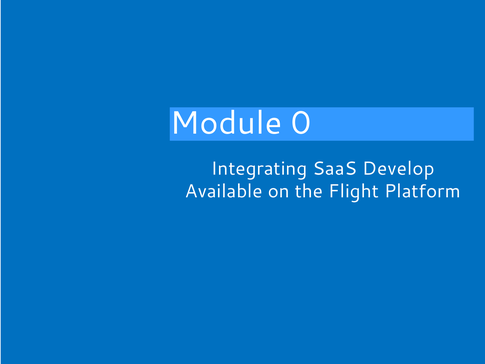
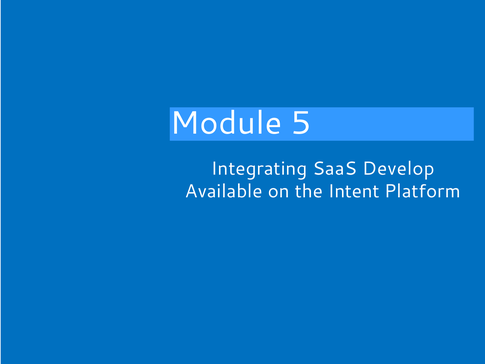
0: 0 -> 5 (301, 123)
Flight: Flight -> Intent (354, 191)
